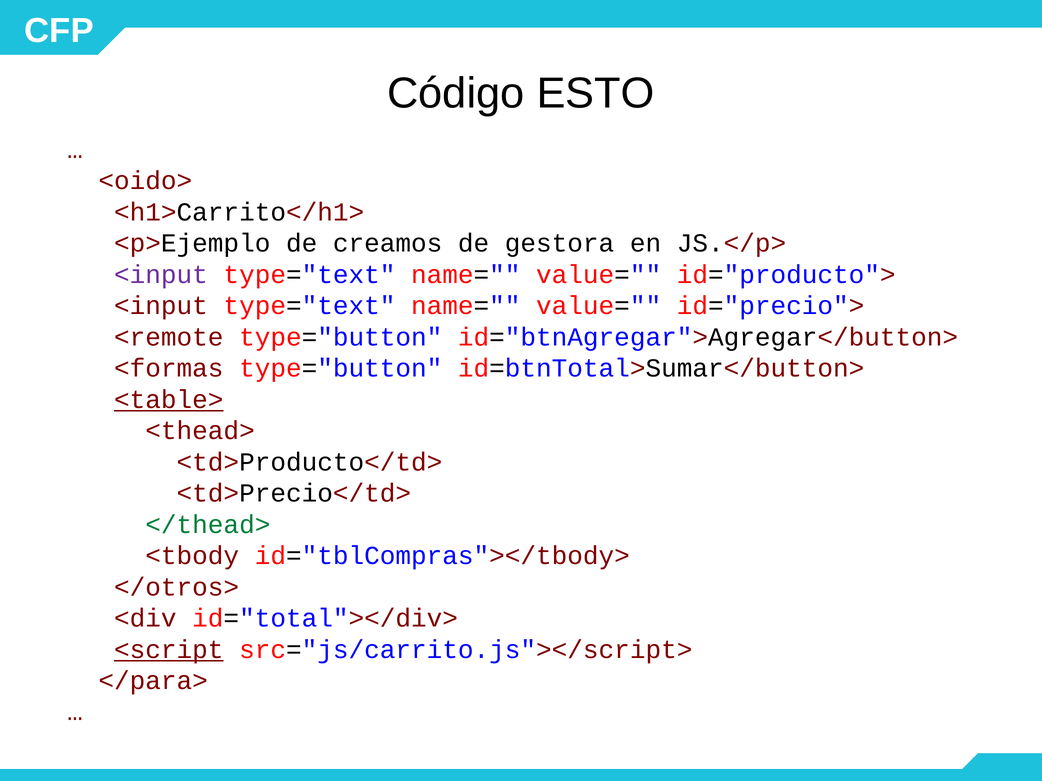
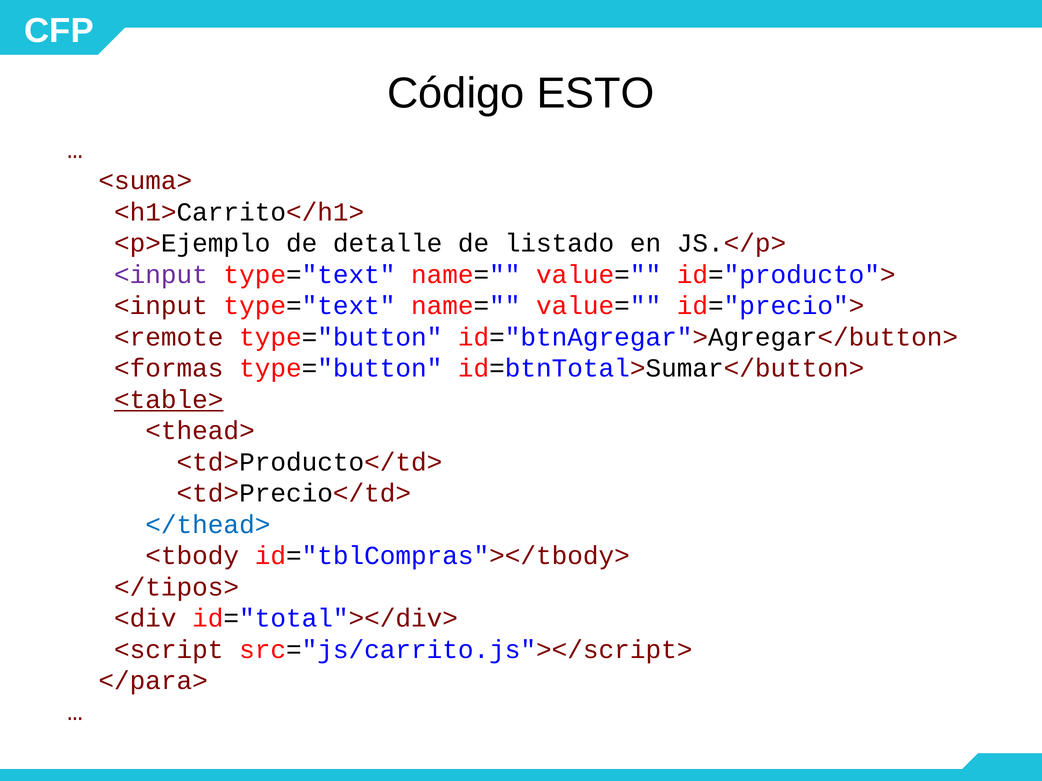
<oido>: <oido> -> <suma> (145, 181)
creamos: creamos -> detalle (388, 243)
gestora: gestora -> listado (560, 243)
</thead> colour: green -> blue (208, 525)
</otros>: </otros> -> </tipos> (177, 587)
<script underline: present -> none (169, 650)
